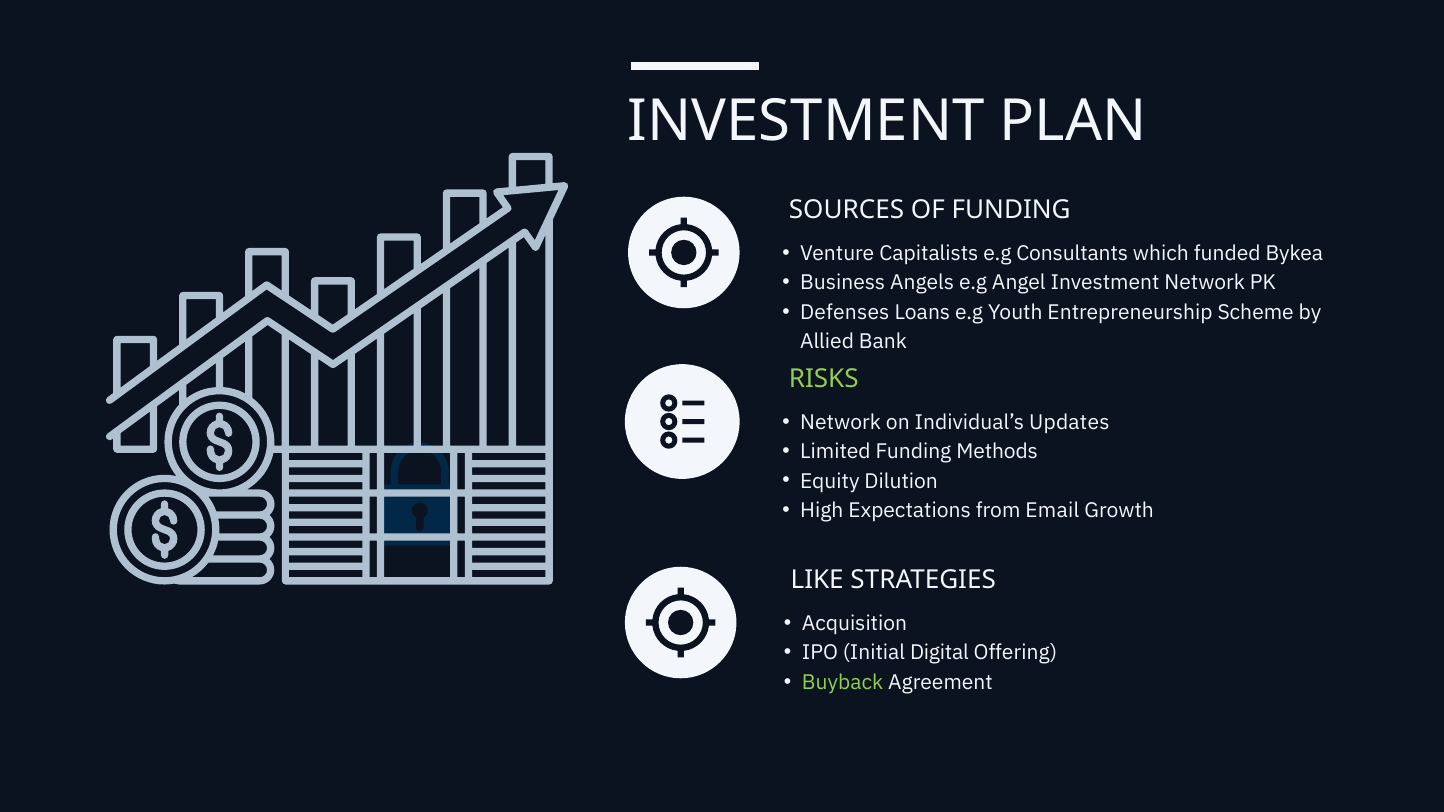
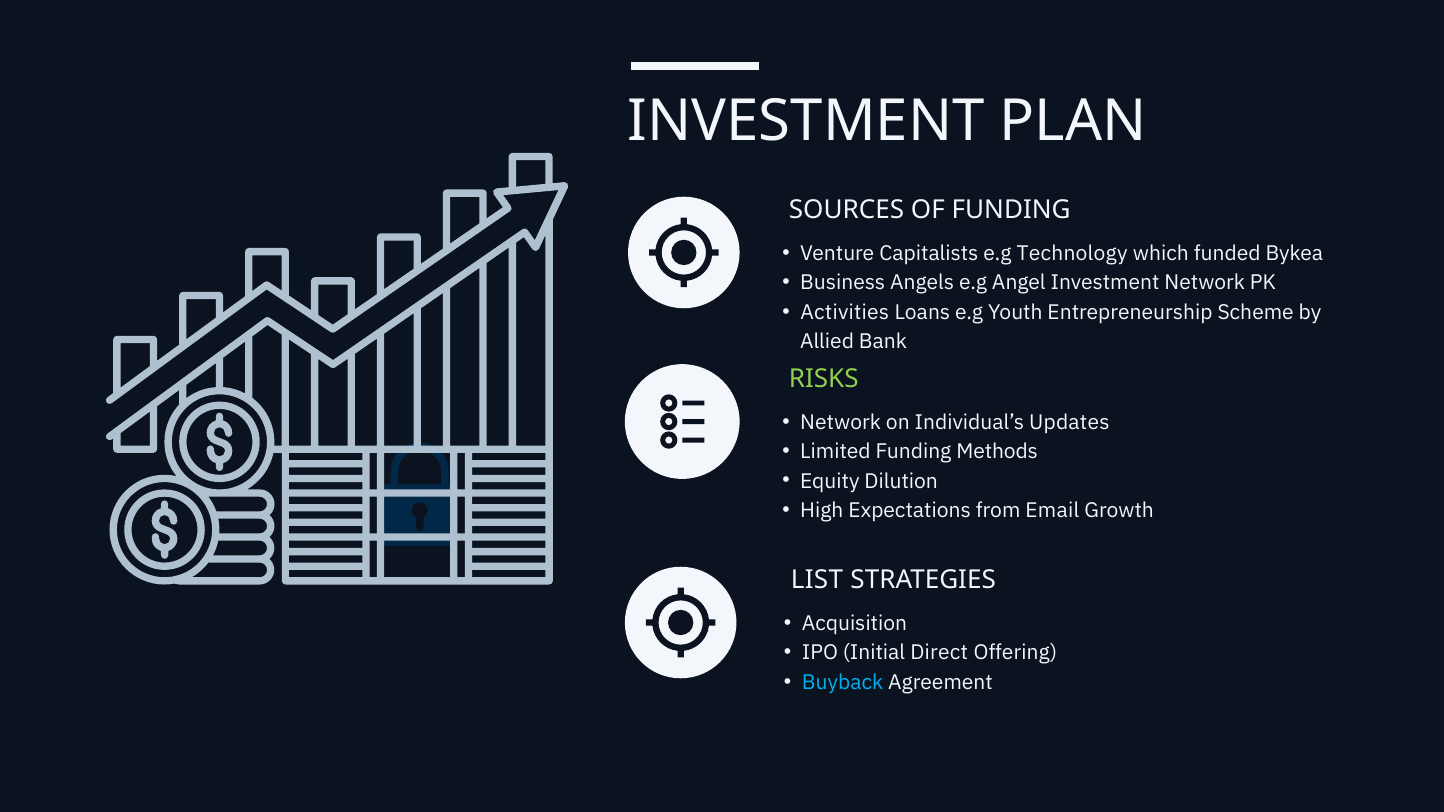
Consultants: Consultants -> Technology (1072, 254)
Defenses: Defenses -> Activities (845, 313)
LIKE: LIKE -> LIST (817, 581)
Digital: Digital -> Direct (939, 653)
Buyback colour: light green -> light blue (843, 683)
